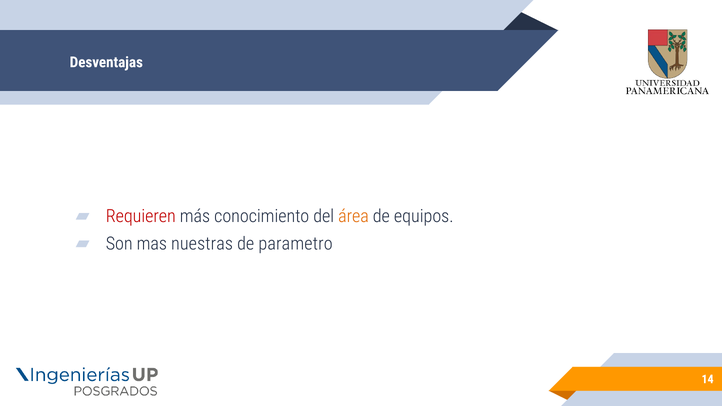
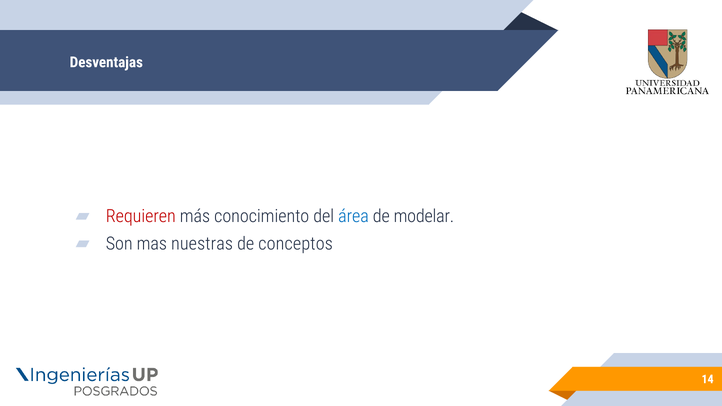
área colour: orange -> blue (354, 216)
equipos: equipos -> modelar (424, 216)
parametro: parametro -> conceptos (296, 244)
